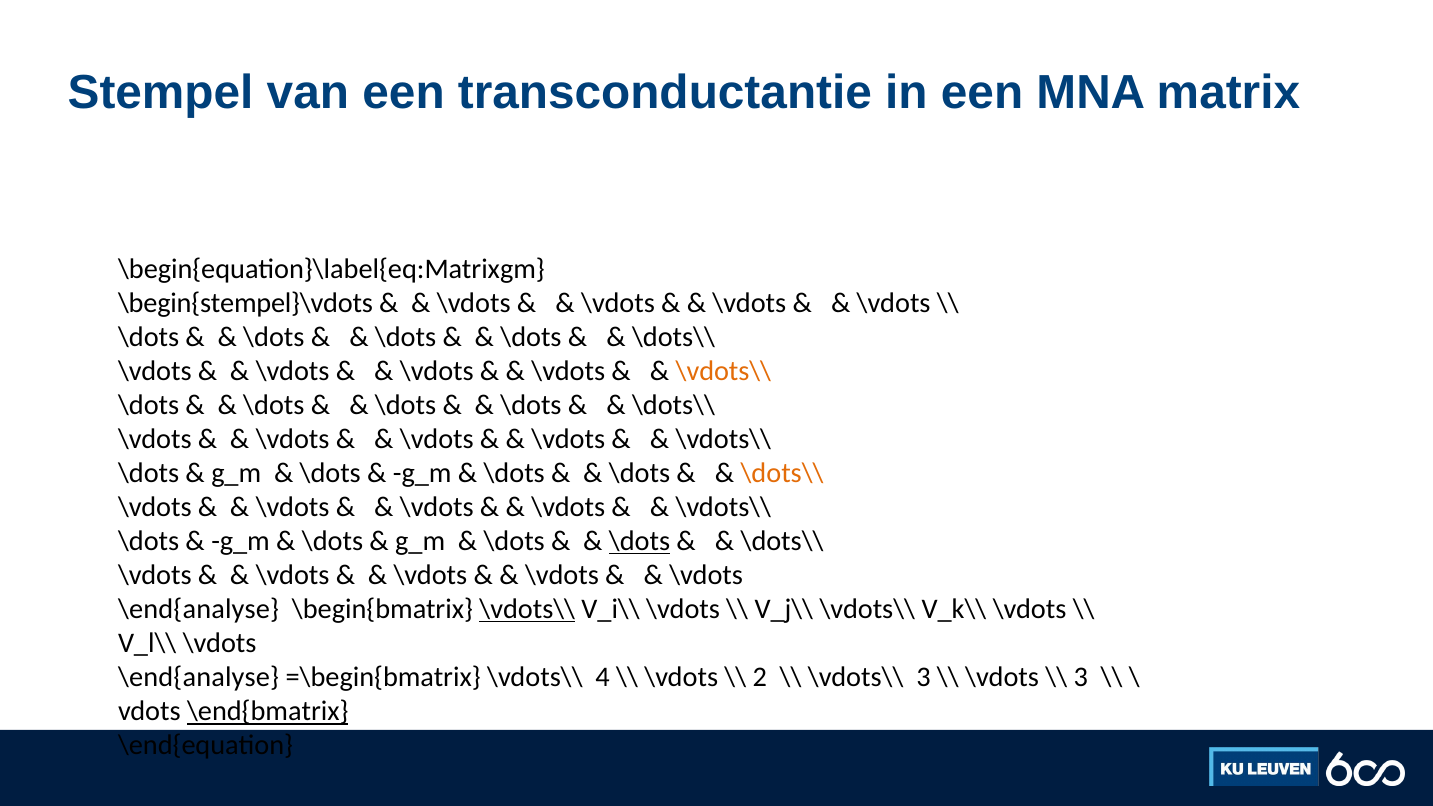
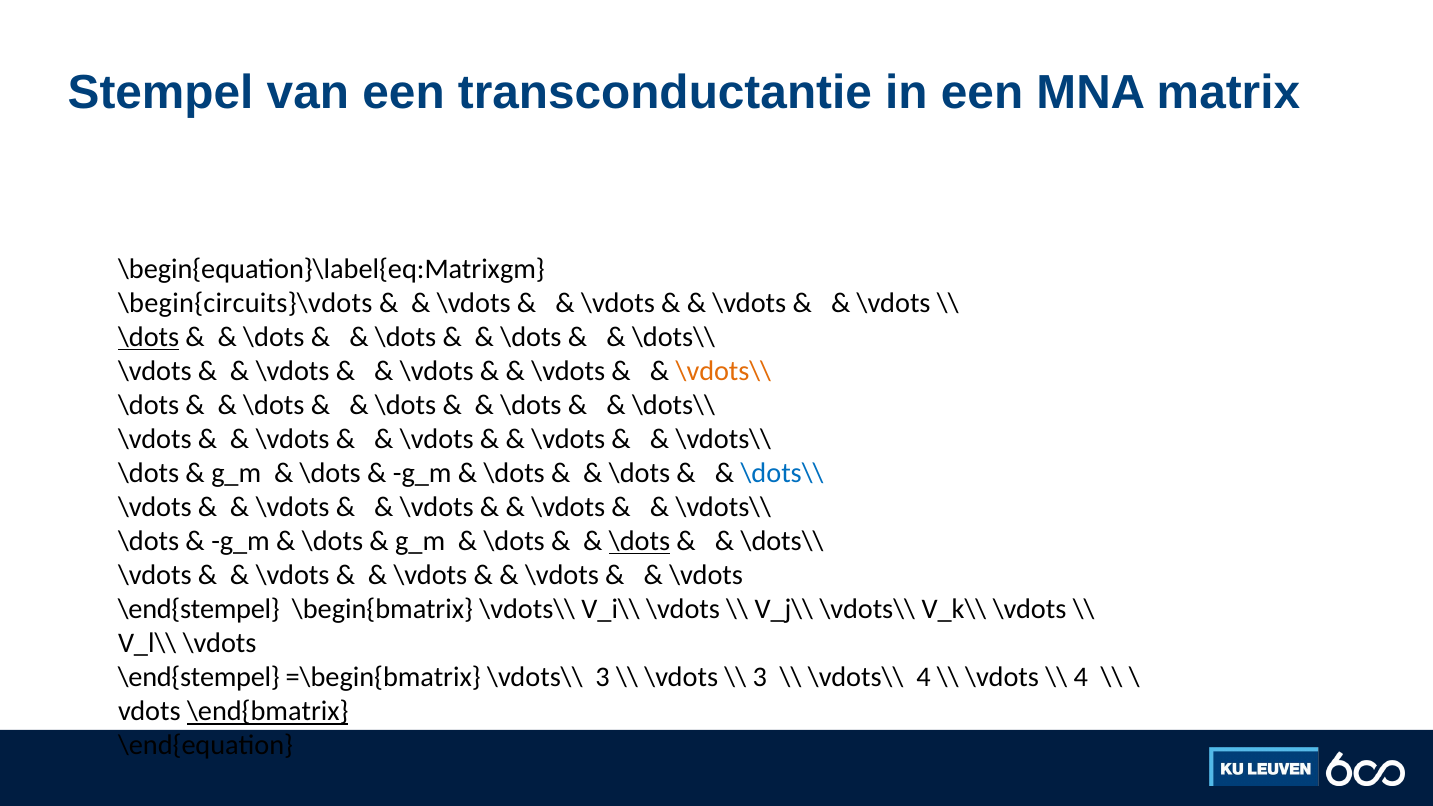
\begin{stempel}\vdots: \begin{stempel}\vdots -> \begin{circuits}\vdots (245, 303)
\dots underline: none -> present (149, 337)
\dots\\ colour: orange -> blue (782, 473)
\end{analyse: \end{analyse -> \end{stempel (199, 609)
\vdots\\ underline: present -> none (527, 609)
\end{analyse: \end{analyse -> \end{stempel (199, 678)
\vdots\\ 4: 4 -> 3 (603, 678)
2: 2 -> 3 (760, 678)
\vdots\\ 3: 3 -> 4 (923, 678)
3: 3 -> 4 (1081, 678)
